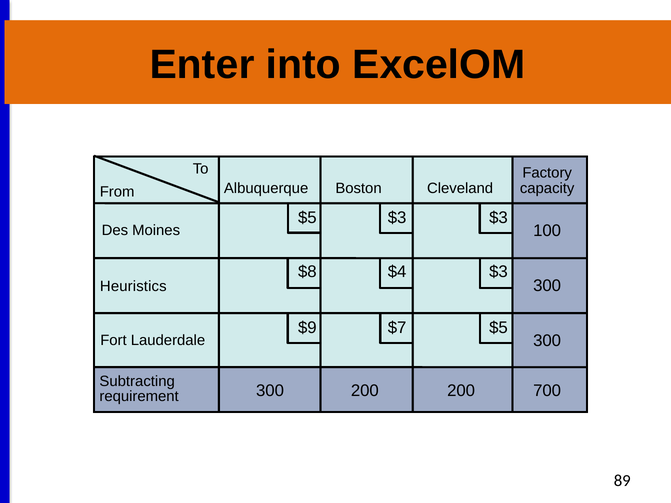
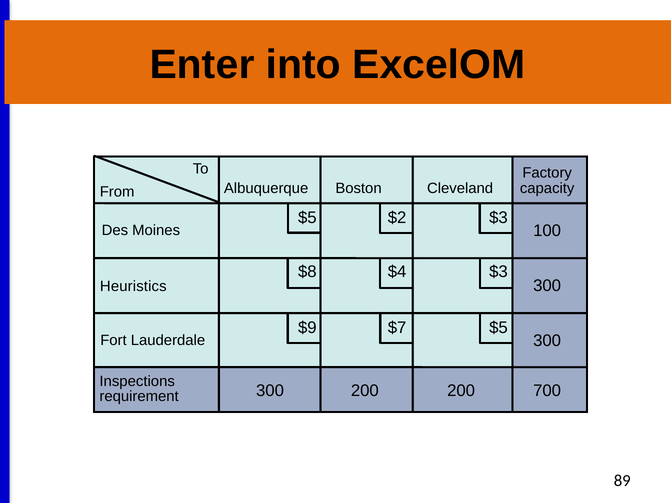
$3: $3 -> $2 (397, 218)
Subtracting: Subtracting -> Inspections (137, 382)
